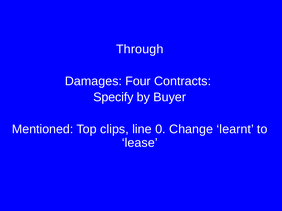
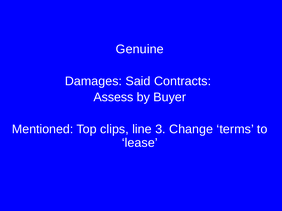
Through: Through -> Genuine (140, 49)
Four: Four -> Said (138, 81)
Specify: Specify -> Assess (113, 97)
0: 0 -> 3 (160, 129)
learnt: learnt -> terms (235, 129)
